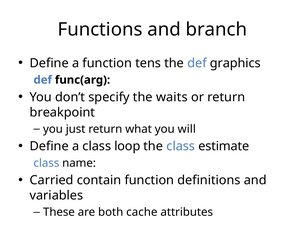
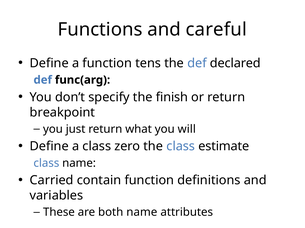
branch: branch -> careful (216, 30)
graphics: graphics -> declared (235, 63)
waits: waits -> finish (172, 97)
loop: loop -> zero (127, 147)
both cache: cache -> name (142, 213)
